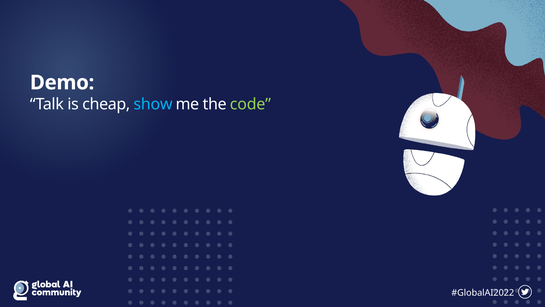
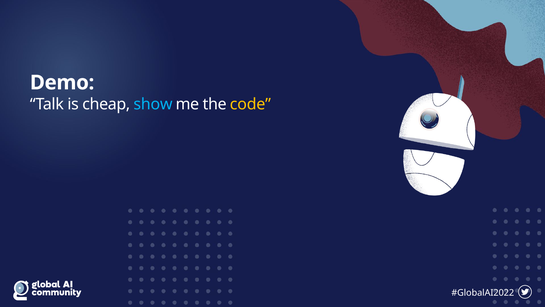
code colour: light green -> yellow (250, 104)
